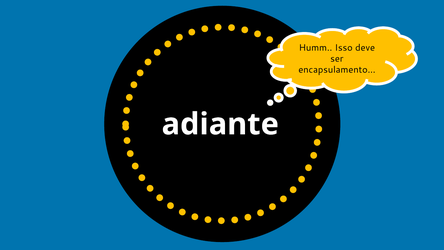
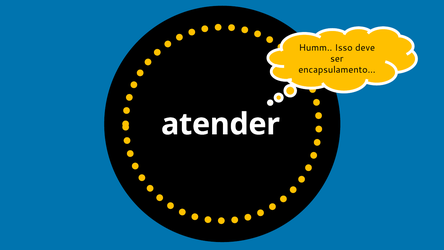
adiante: adiante -> atender (220, 124)
